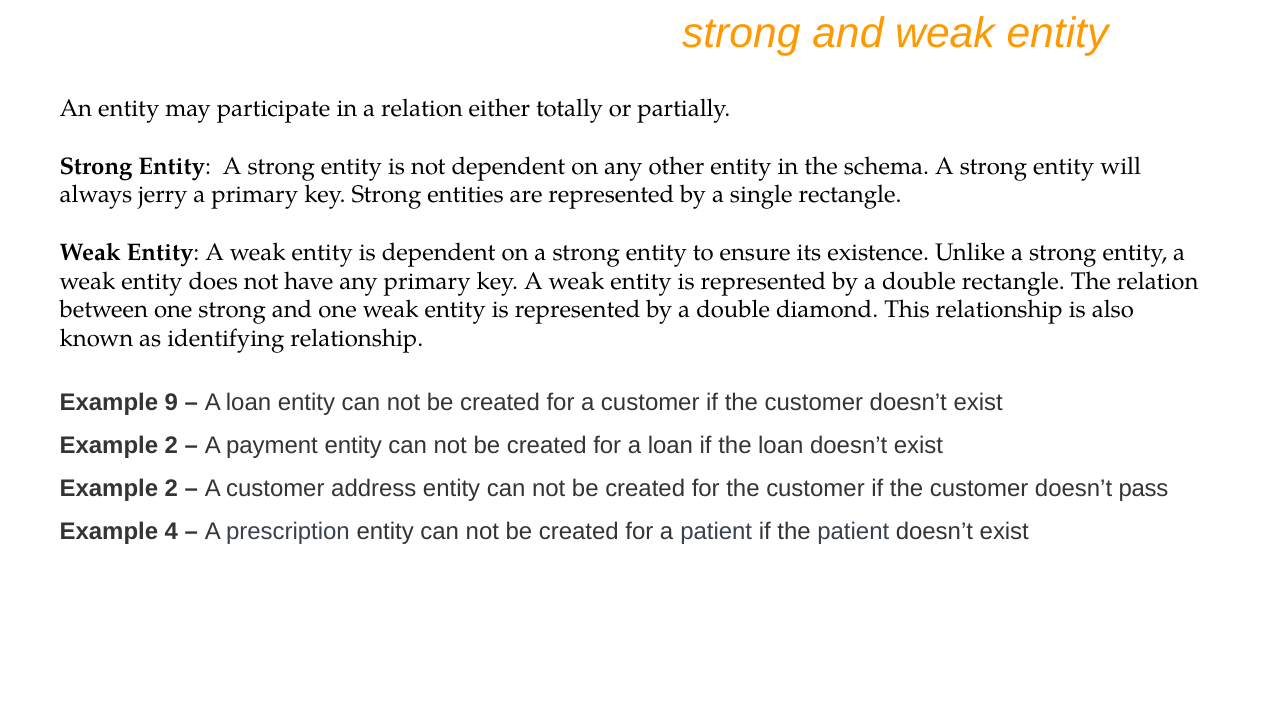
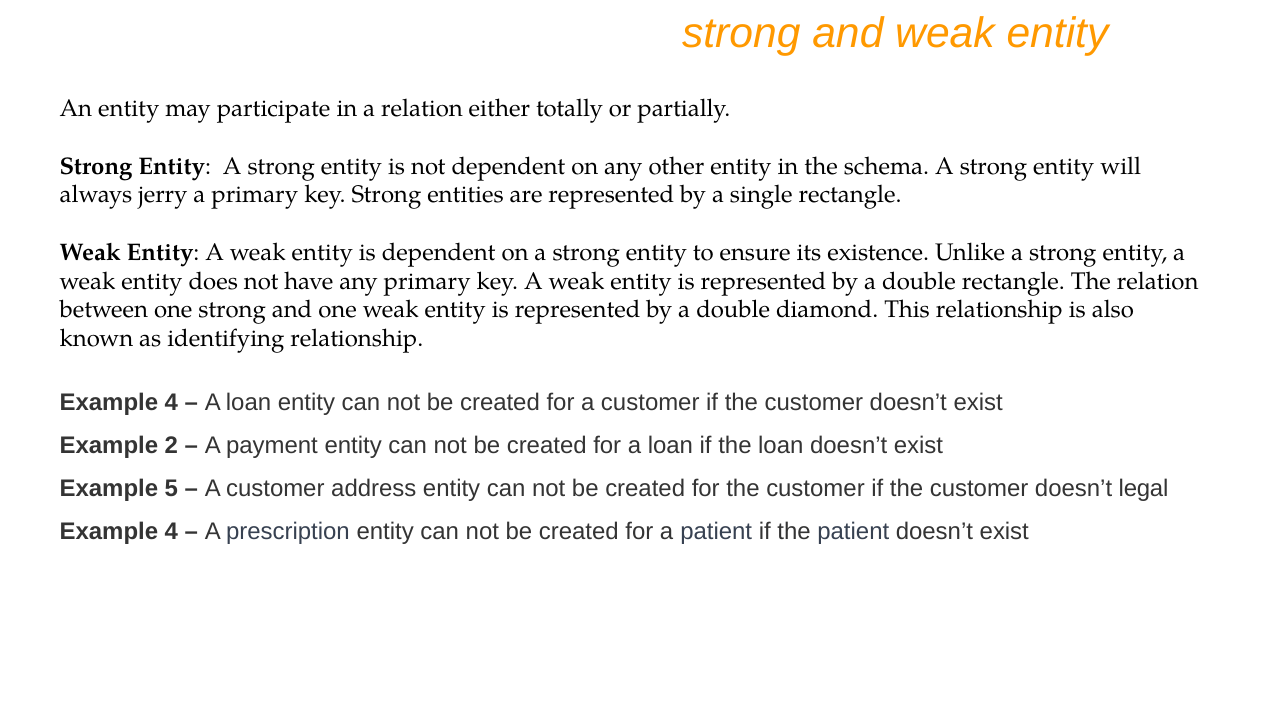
9: 9 -> 4 (171, 402)
2: 2 -> 5 (171, 488)
pass: pass -> legal (1144, 488)
